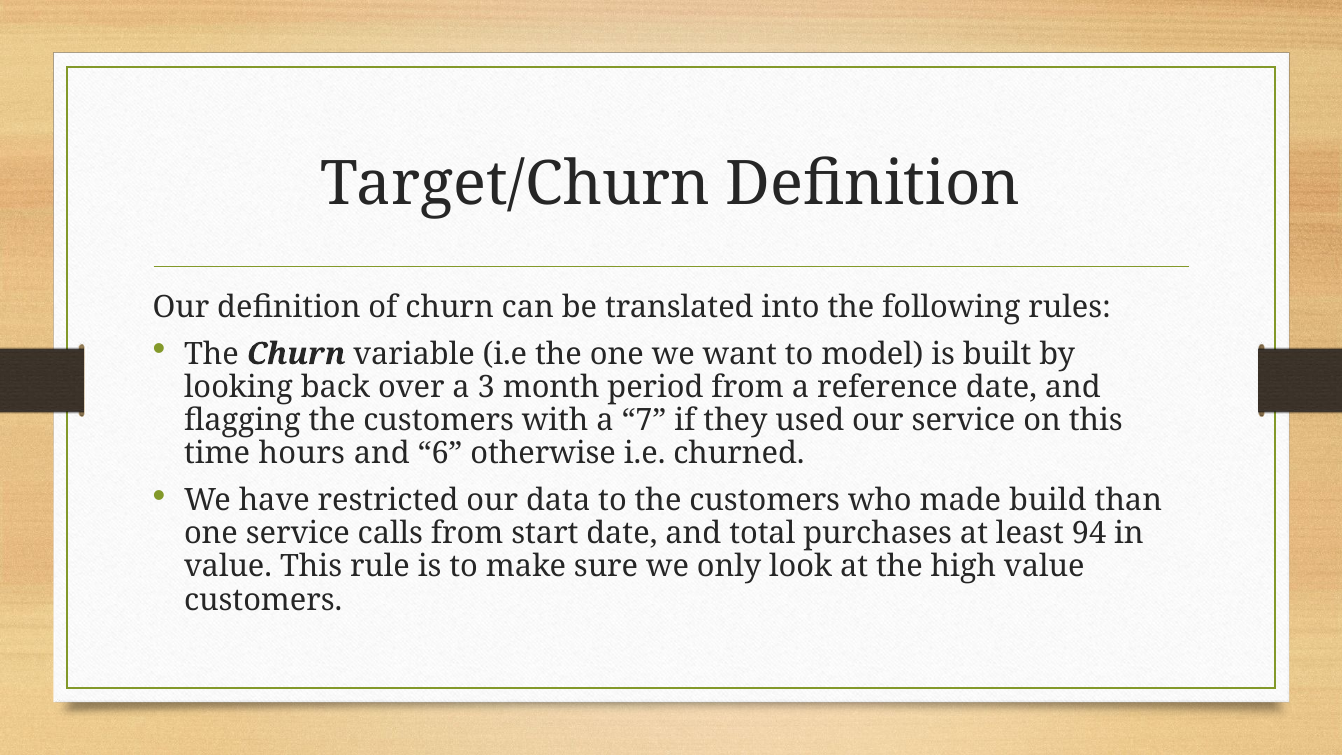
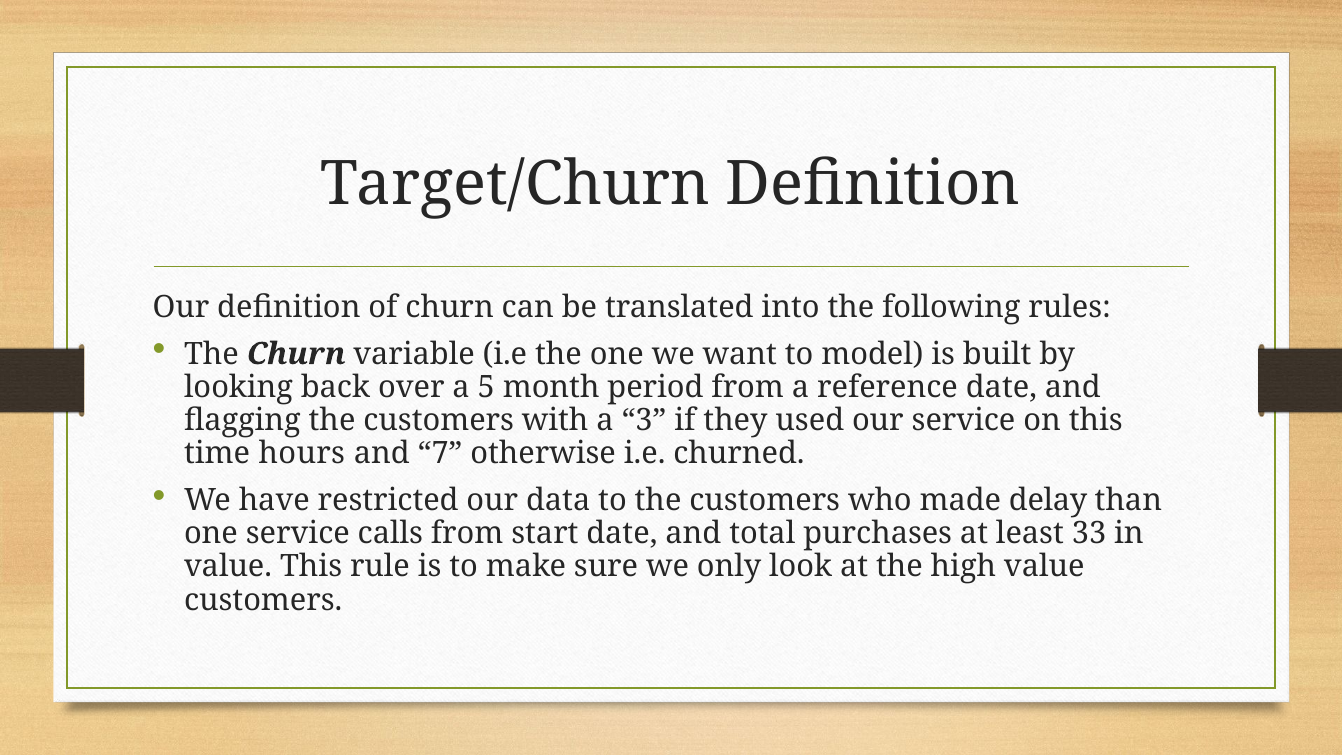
3: 3 -> 5 (486, 387)
7: 7 -> 3 (644, 420)
6: 6 -> 7 (440, 453)
build: build -> delay (1048, 500)
94: 94 -> 33 (1089, 533)
